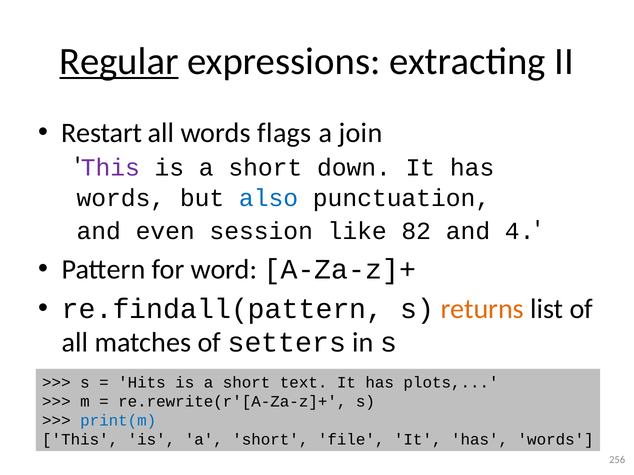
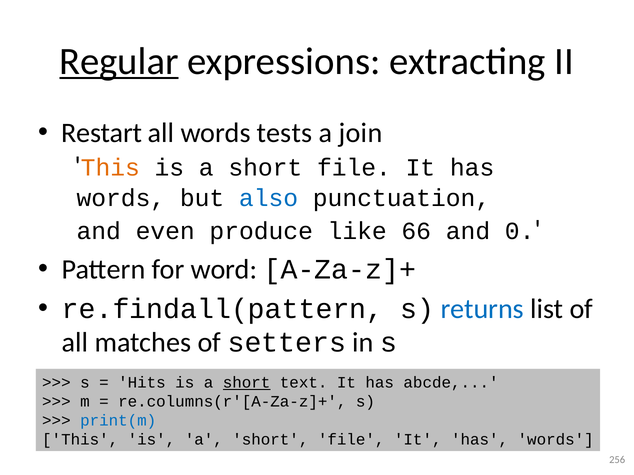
flags: flags -> tests (285, 133)
This colour: purple -> orange (110, 168)
down: down -> file (354, 168)
session: session -> produce (261, 231)
82: 82 -> 66 (416, 231)
4: 4 -> 0 (520, 231)
returns colour: orange -> blue (482, 309)
short underline: none -> present (247, 383)
plots: plots -> abcde (451, 383)
re.rewrite(r'[A-Za-z]+: re.rewrite(r'[A-Za-z]+ -> re.columns(r'[A-Za-z]+ (232, 402)
